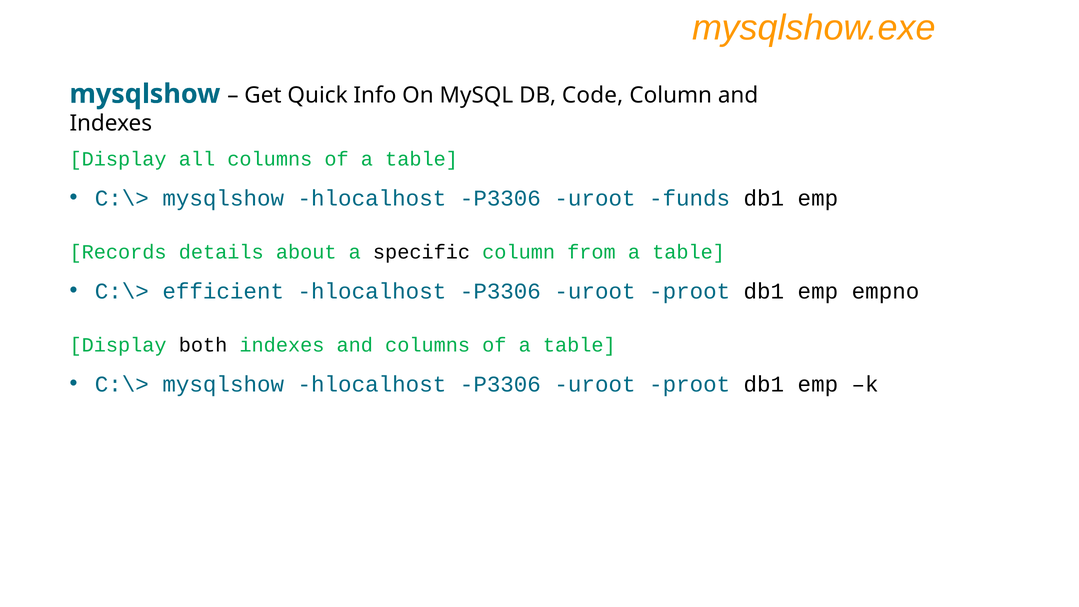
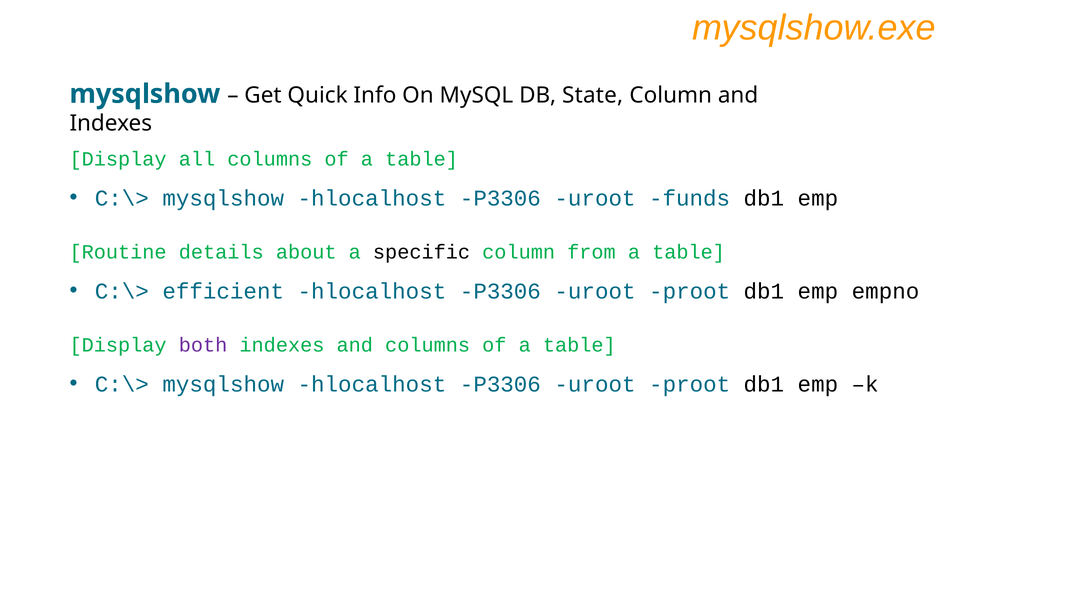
Code: Code -> State (593, 95)
Records: Records -> Routine (118, 252)
both colour: black -> purple (203, 345)
